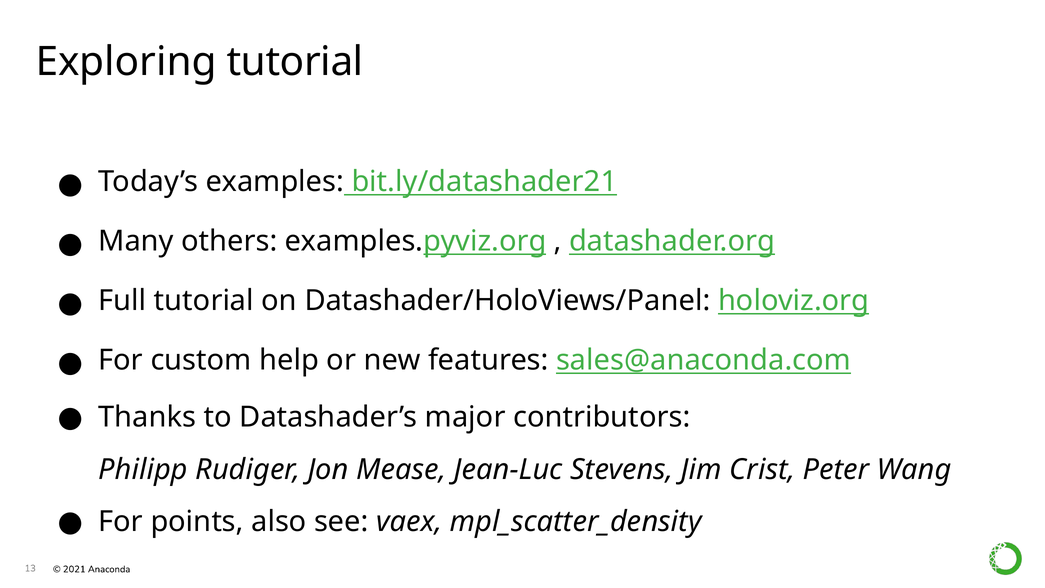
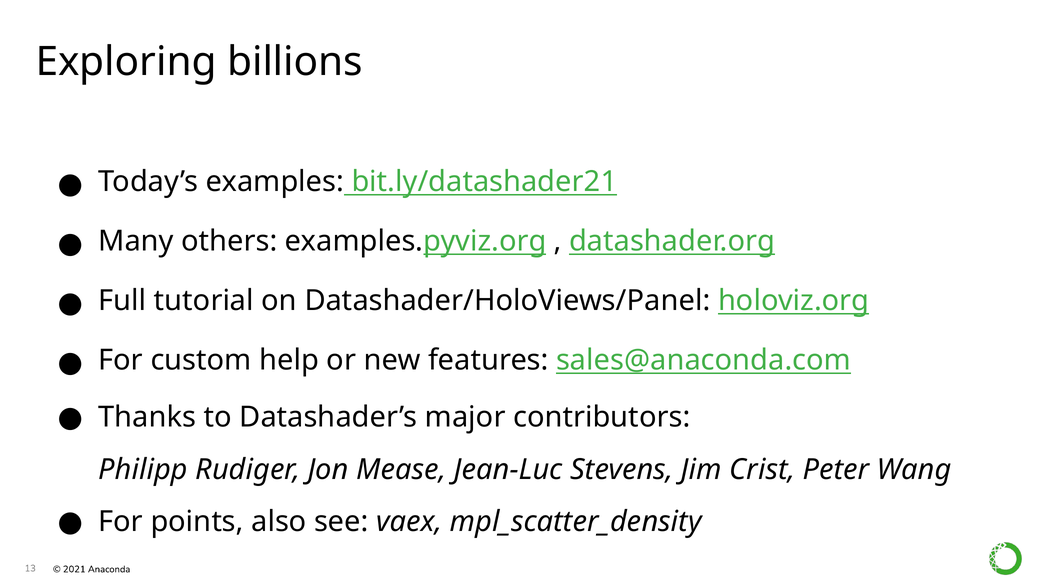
Exploring tutorial: tutorial -> billions (295, 62)
